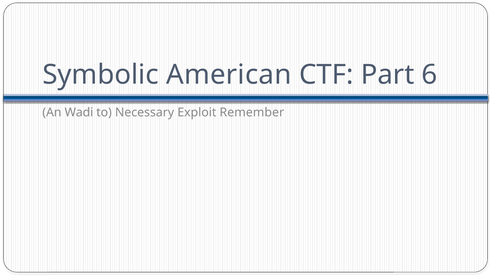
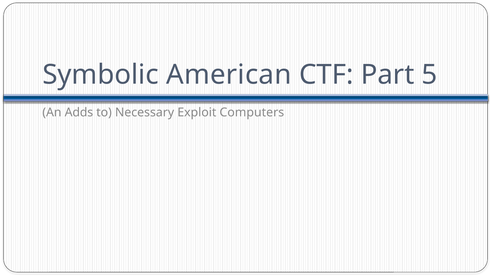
6: 6 -> 5 (429, 75)
Wadi: Wadi -> Adds (79, 113)
Remember: Remember -> Computers (252, 113)
